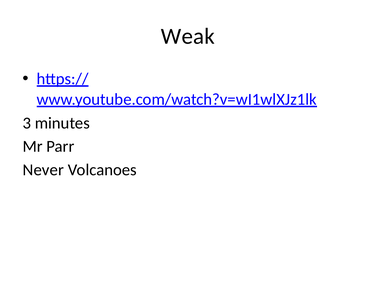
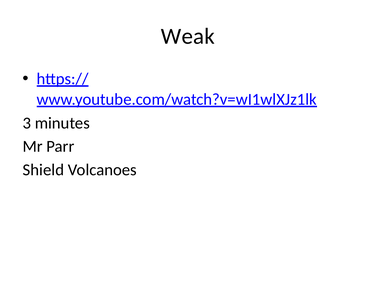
Never: Never -> Shield (43, 170)
